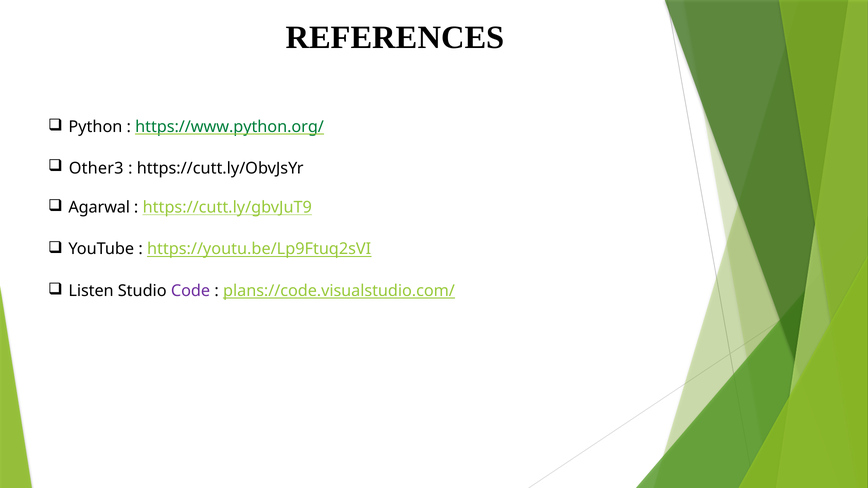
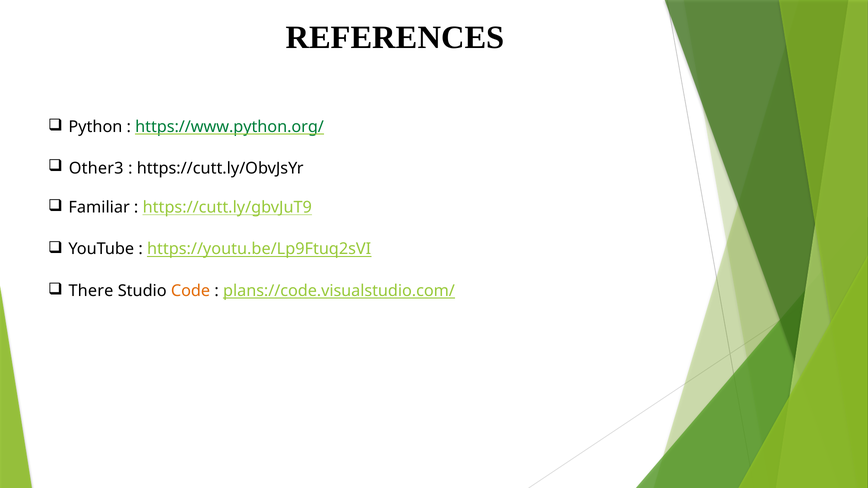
Agarwal: Agarwal -> Familiar (99, 207)
Listen: Listen -> There (91, 291)
Code colour: purple -> orange (191, 291)
